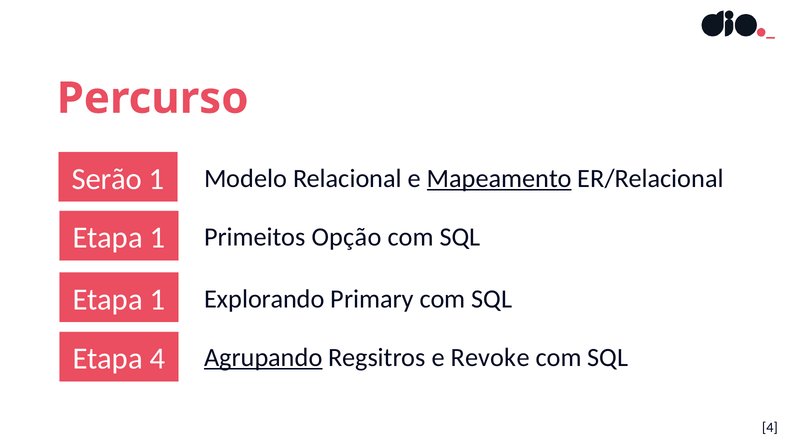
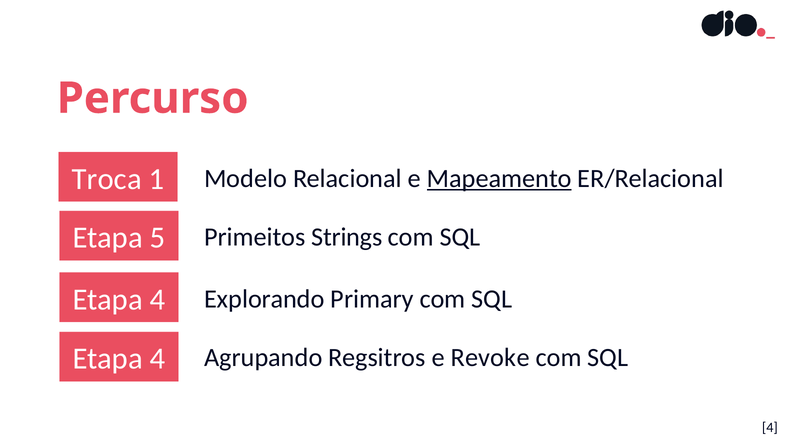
Serão: Serão -> Troca (107, 179)
1: 1 -> 5 (157, 238)
Opção: Opção -> Strings (347, 237)
1: 1 -> 4 (157, 299)
Agrupando underline: present -> none (263, 357)
